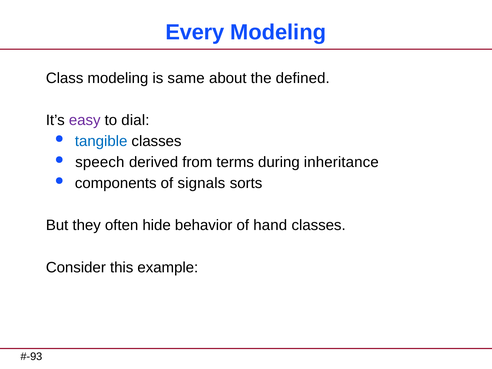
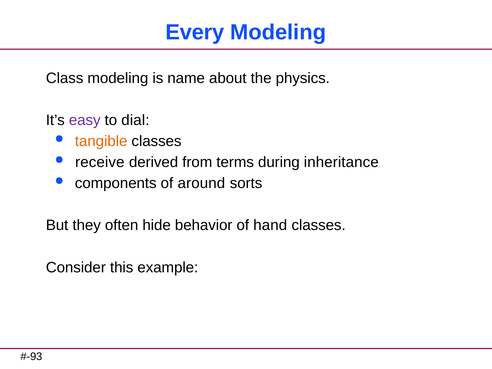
same: same -> name (186, 78)
defined: defined -> physics (303, 78)
tangible colour: blue -> orange (101, 141)
speech: speech -> receive (100, 162)
signals: signals -> around (201, 183)
